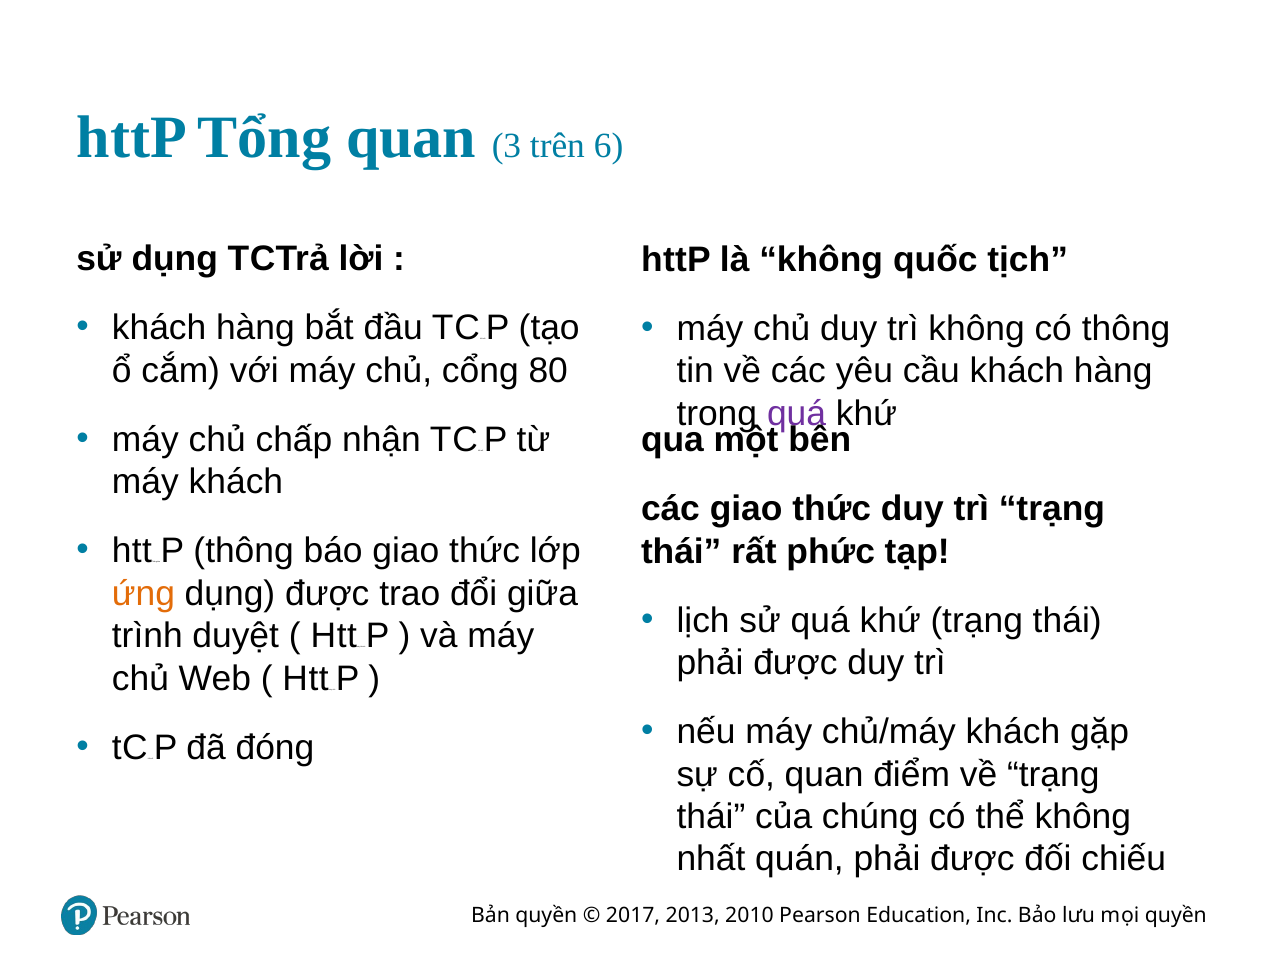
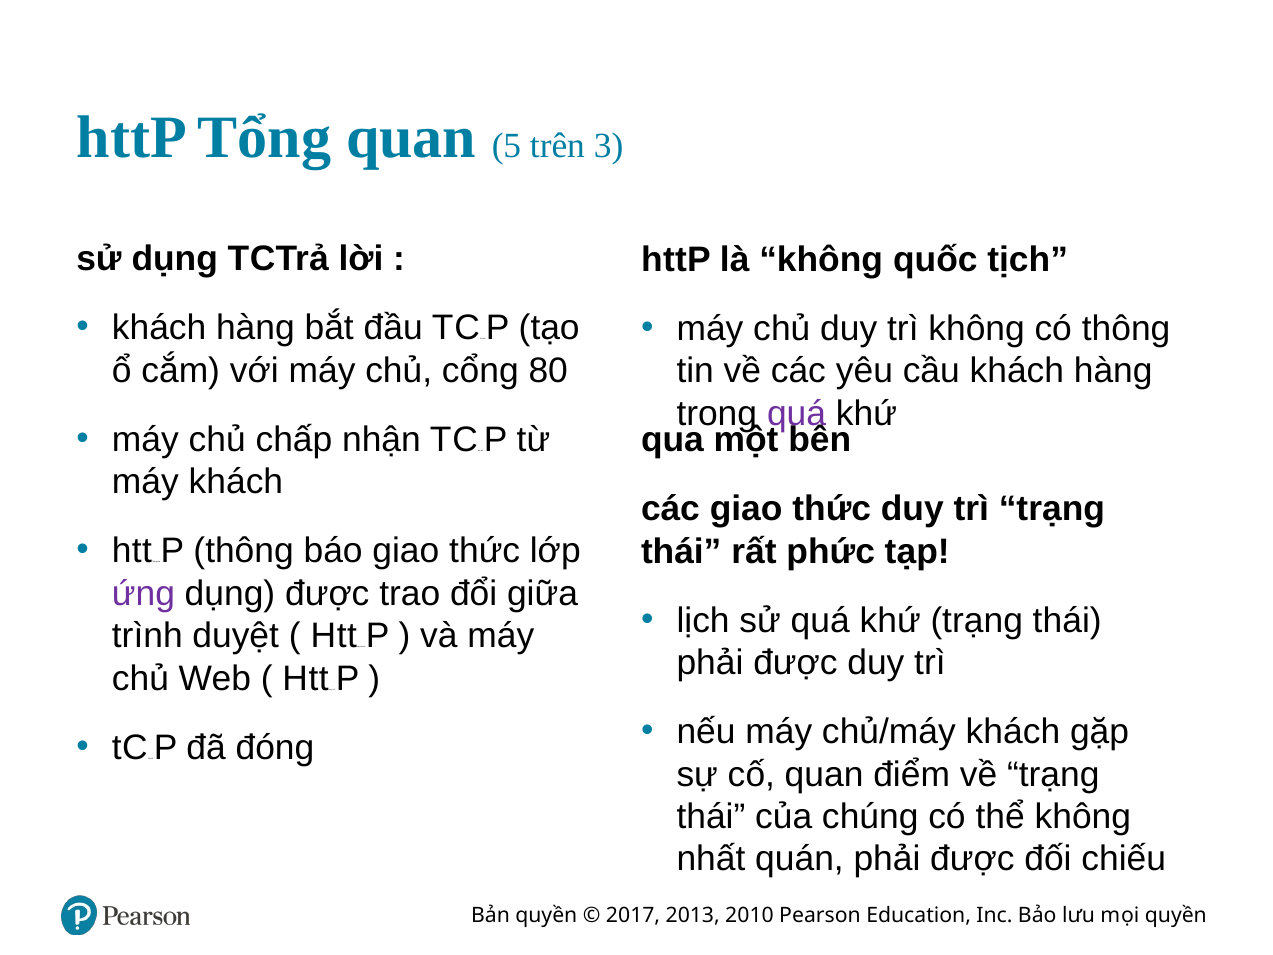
3: 3 -> 5 (506, 146)
6: 6 -> 3 (609, 146)
ứng colour: orange -> purple (143, 593)
